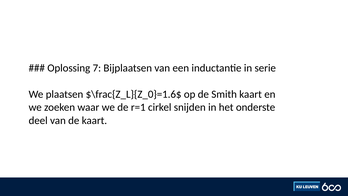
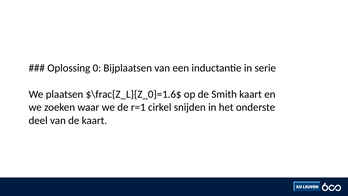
7: 7 -> 0 (97, 68)
